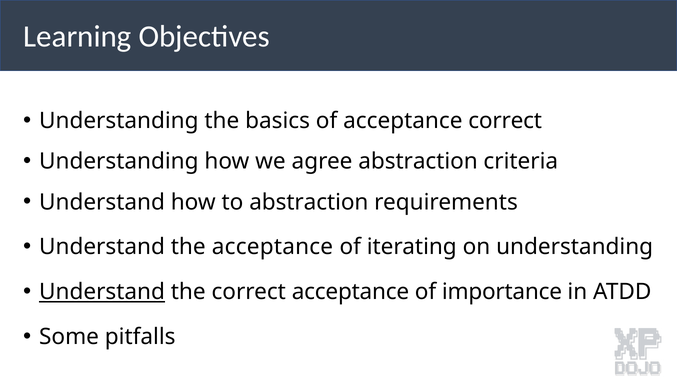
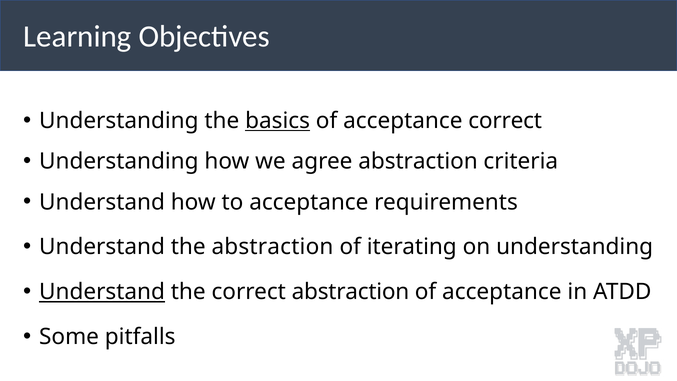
basics underline: none -> present (278, 121)
to abstraction: abstraction -> acceptance (309, 202)
the acceptance: acceptance -> abstraction (272, 247)
correct acceptance: acceptance -> abstraction (350, 292)
importance: importance -> acceptance (502, 292)
